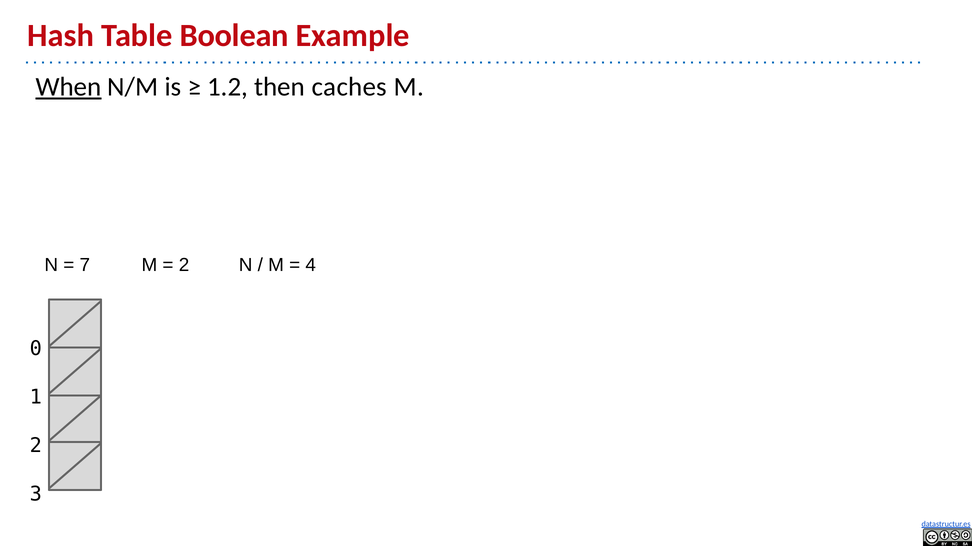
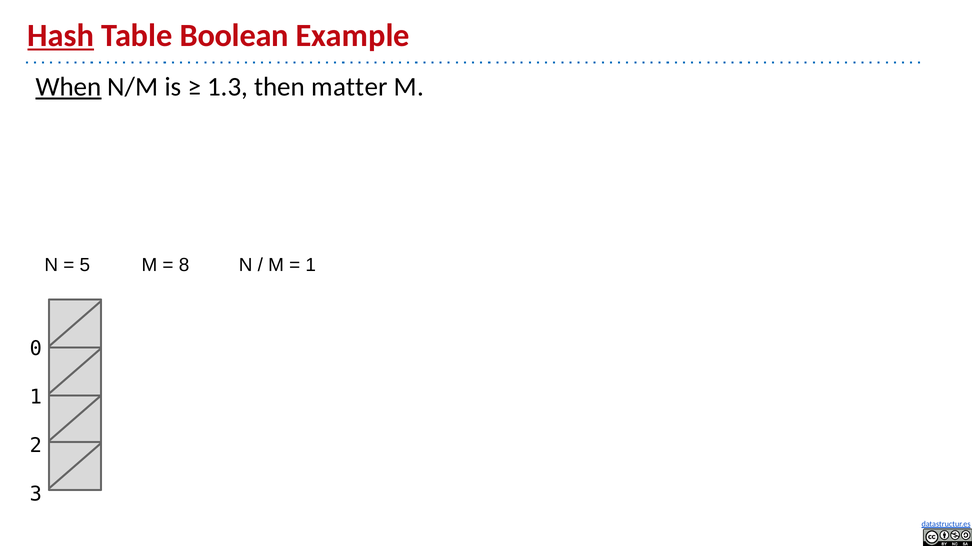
Hash underline: none -> present (61, 36)
1.2: 1.2 -> 1.3 (228, 87)
caches: caches -> matter (349, 87)
7: 7 -> 5 (85, 265)
2: 2 -> 8 (184, 265)
4: 4 -> 1 (311, 265)
